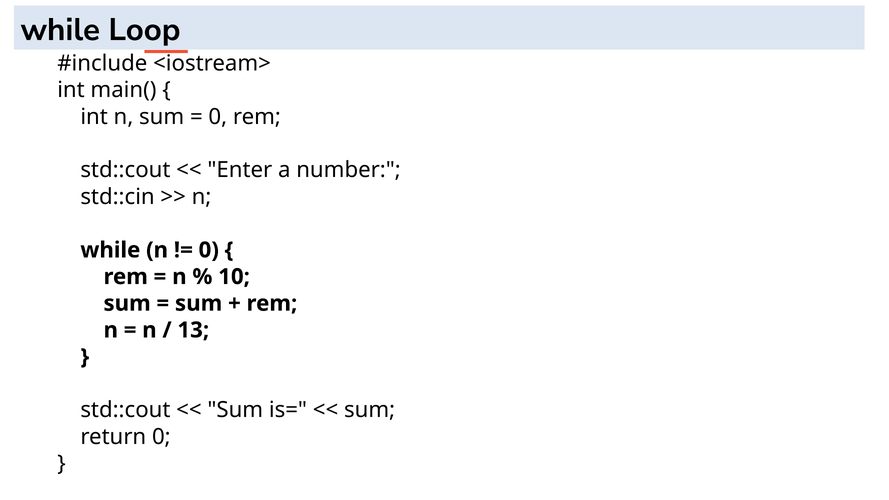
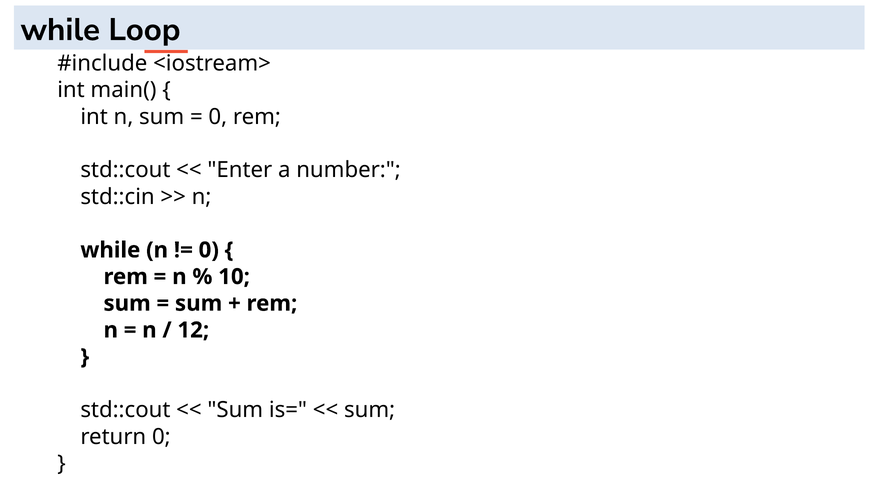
13: 13 -> 12 (193, 330)
